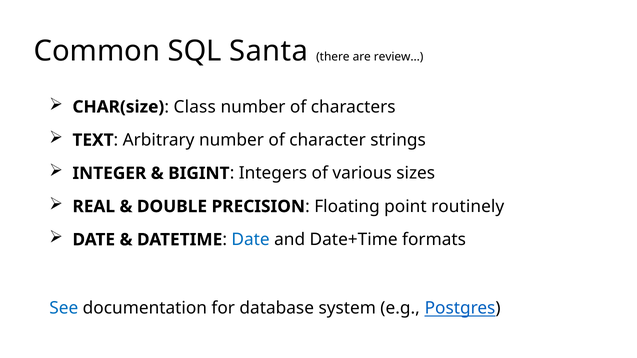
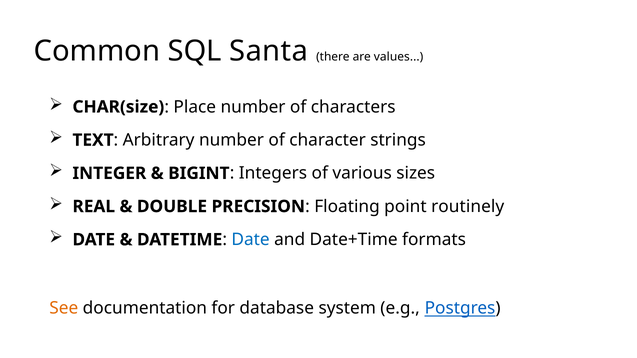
review: review -> values (399, 57)
Class: Class -> Place (195, 107)
See colour: blue -> orange (64, 308)
